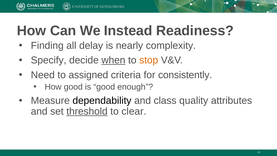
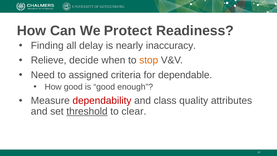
Instead: Instead -> Protect (128, 31)
complexity: complexity -> inaccuracy (171, 46)
Specify: Specify -> Relieve (49, 60)
when underline: present -> none (113, 60)
consistently: consistently -> dependable (185, 75)
dependability colour: black -> red (102, 101)
